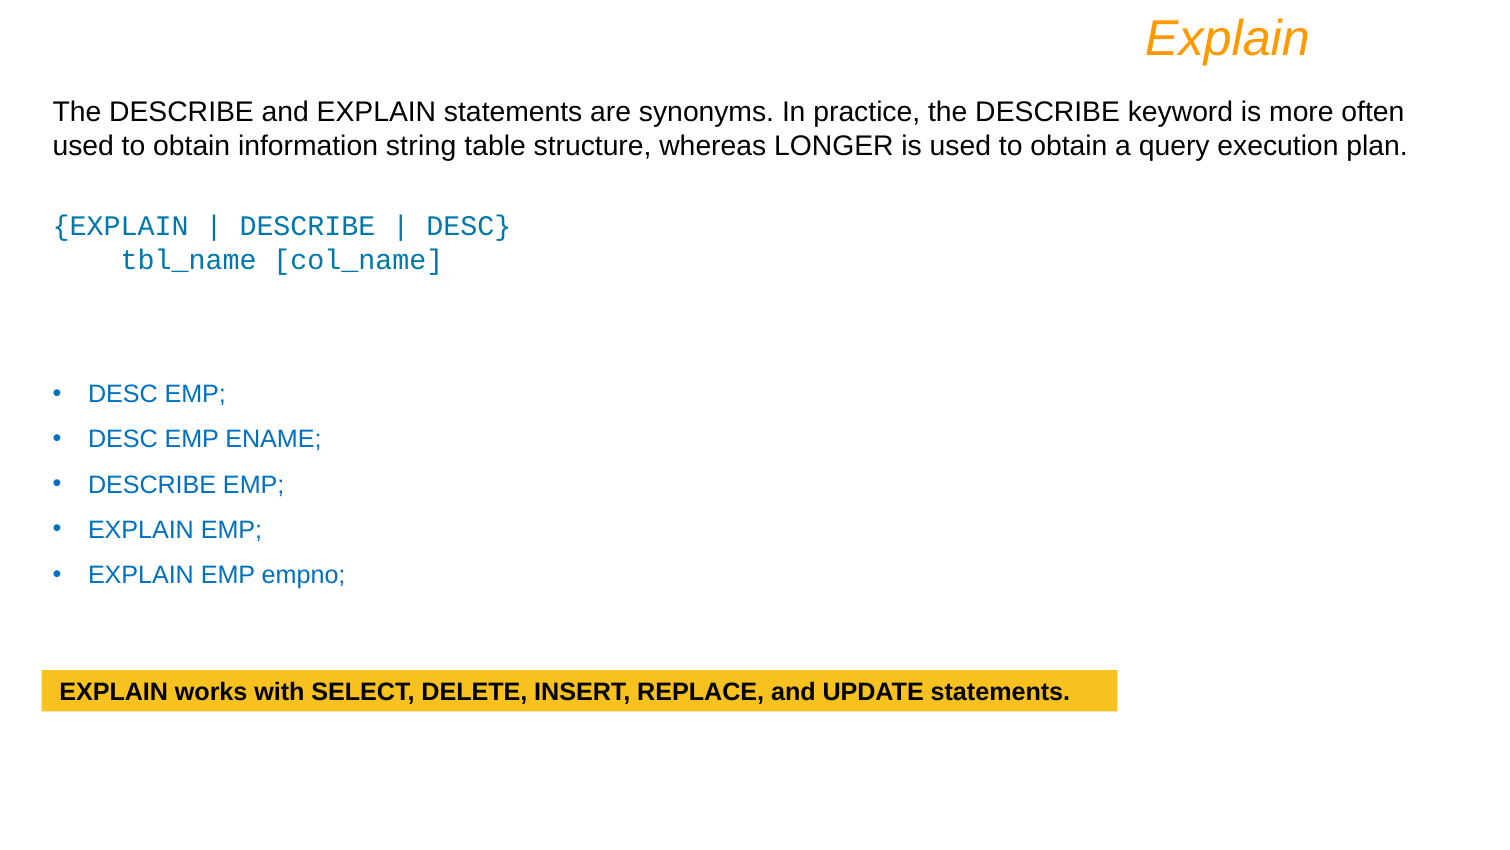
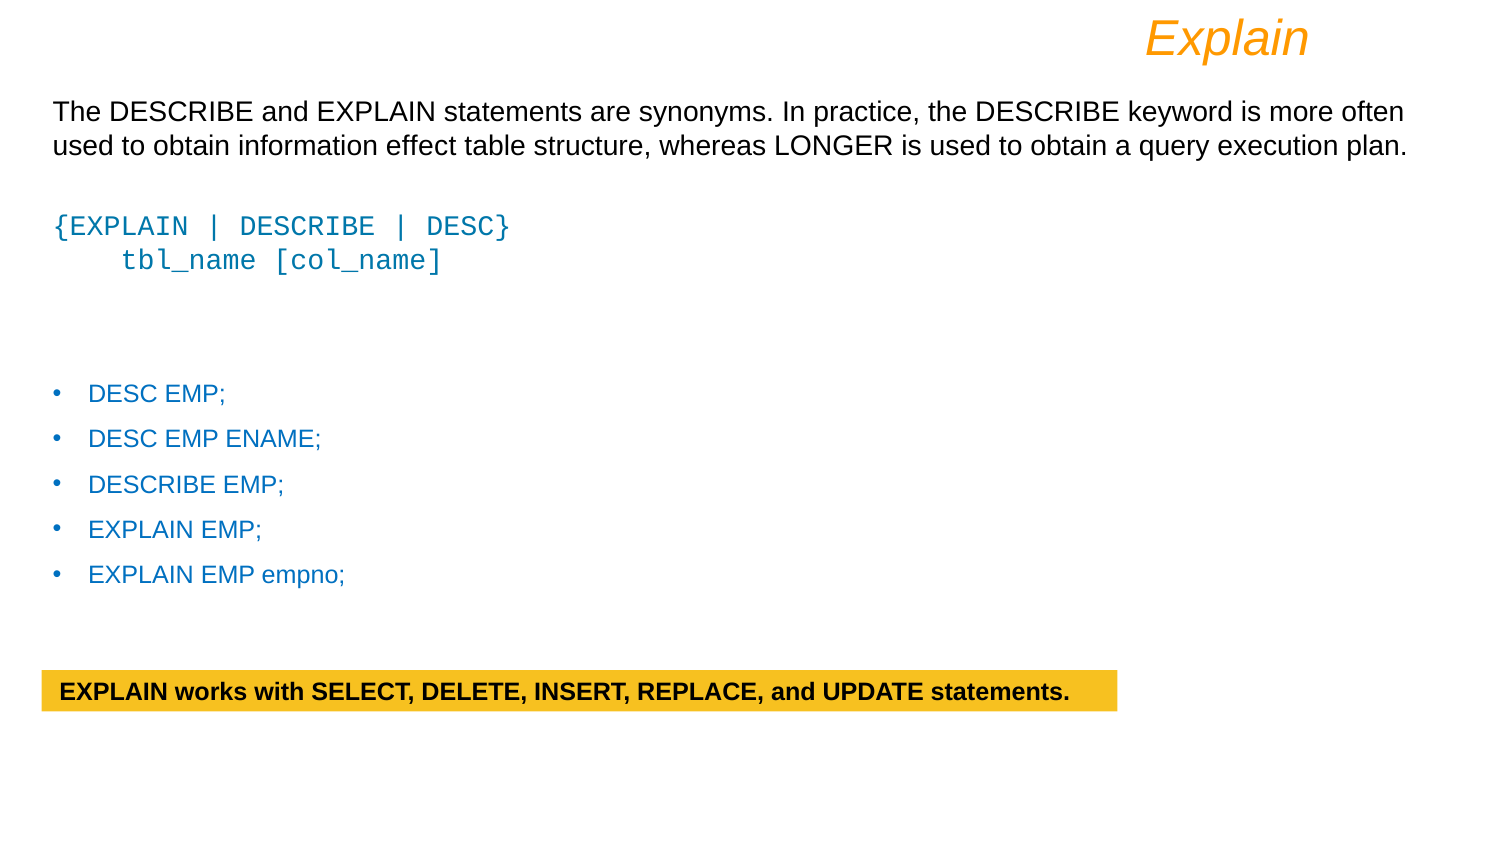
string: string -> effect (421, 146)
